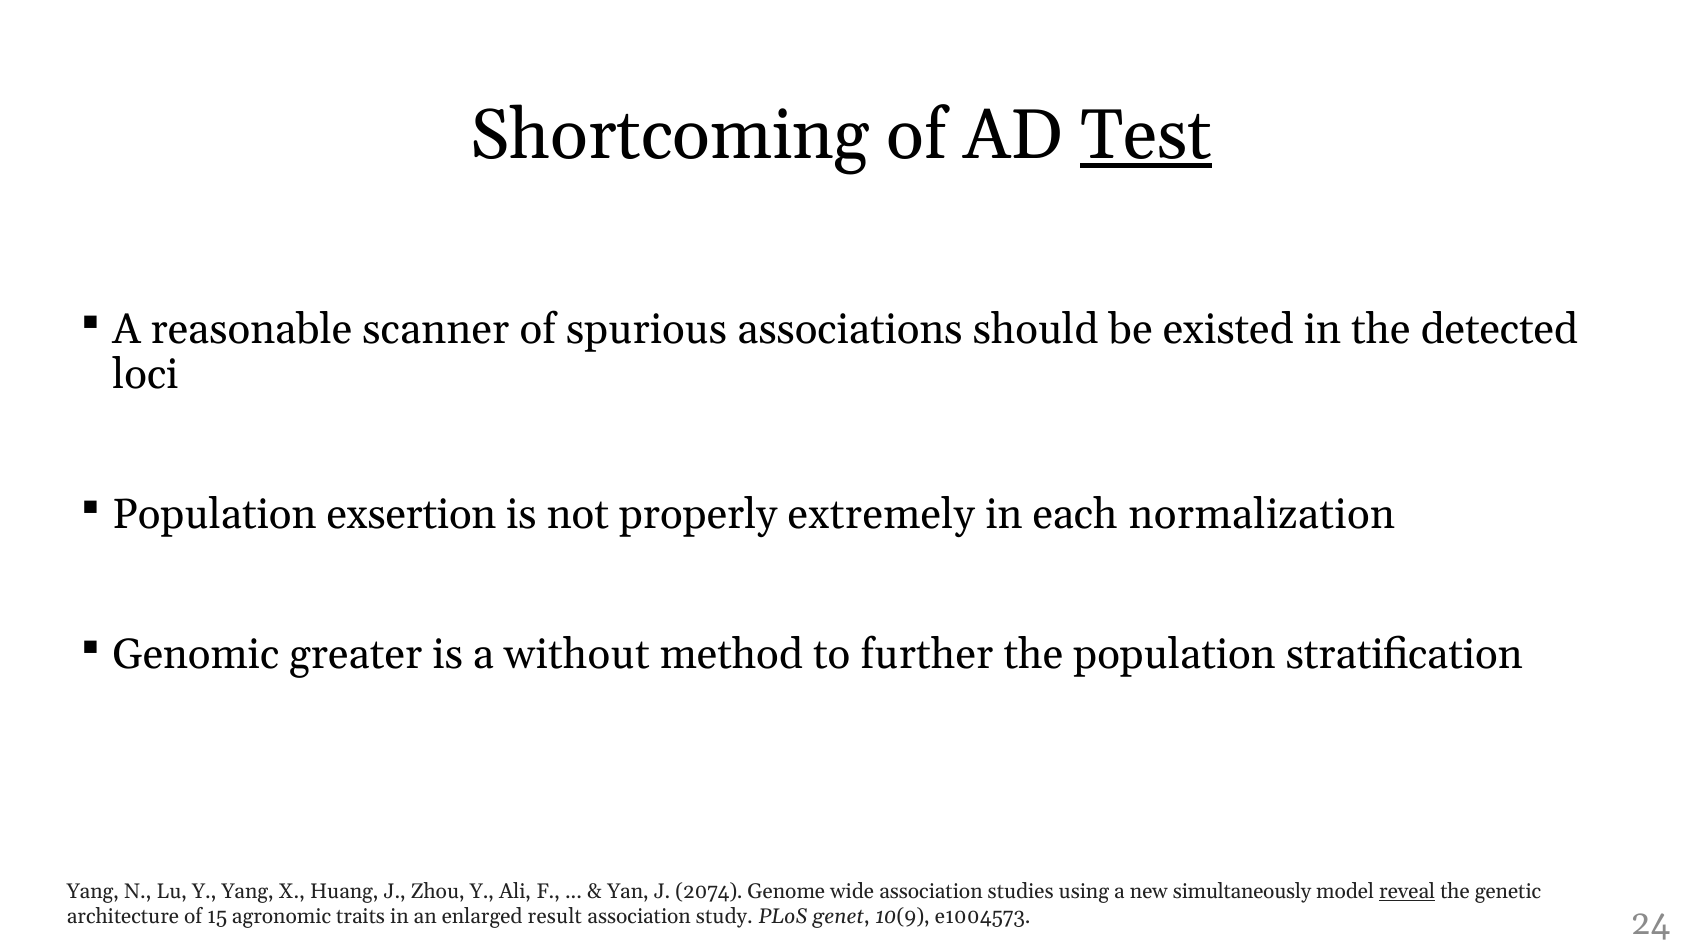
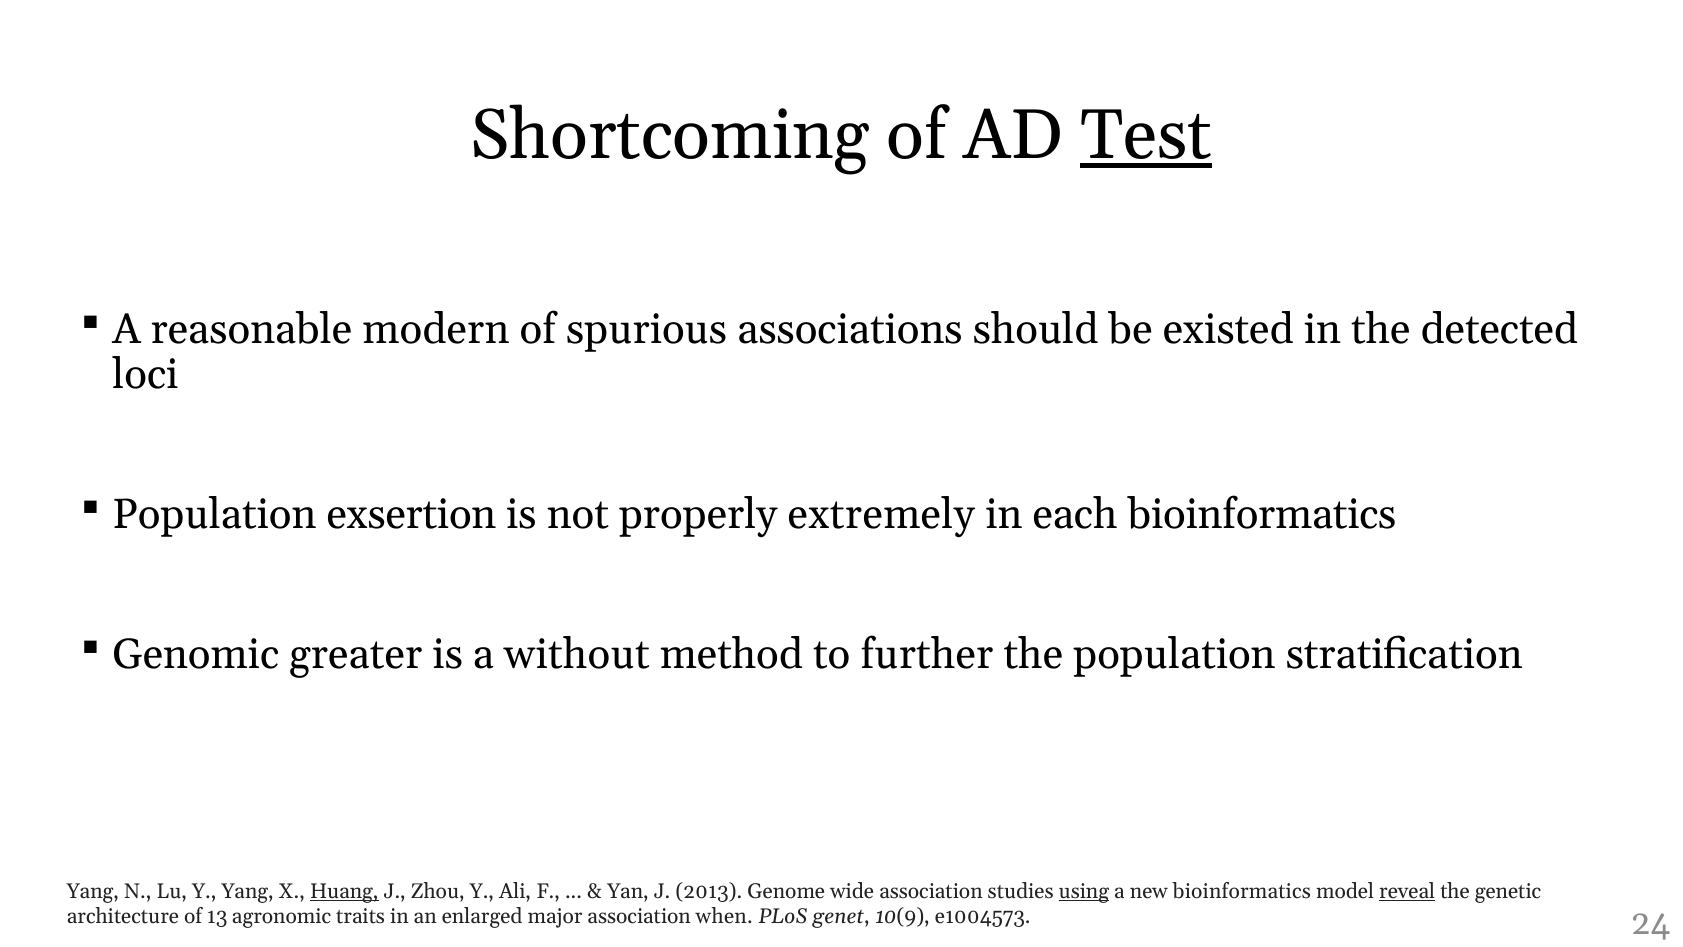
scanner: scanner -> modern (436, 330)
each normalization: normalization -> bioinformatics (1262, 515)
Huang underline: none -> present (344, 891)
2074: 2074 -> 2013 (709, 891)
using underline: none -> present (1084, 891)
new simultaneously: simultaneously -> bioinformatics (1242, 891)
15: 15 -> 13 (217, 916)
result: result -> major (555, 916)
study: study -> when (724, 916)
